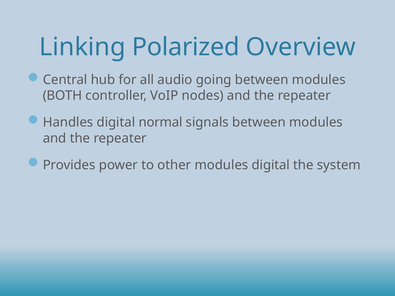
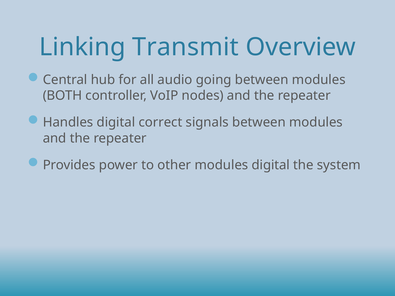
Polarized: Polarized -> Transmit (185, 47)
normal: normal -> correct (160, 123)
